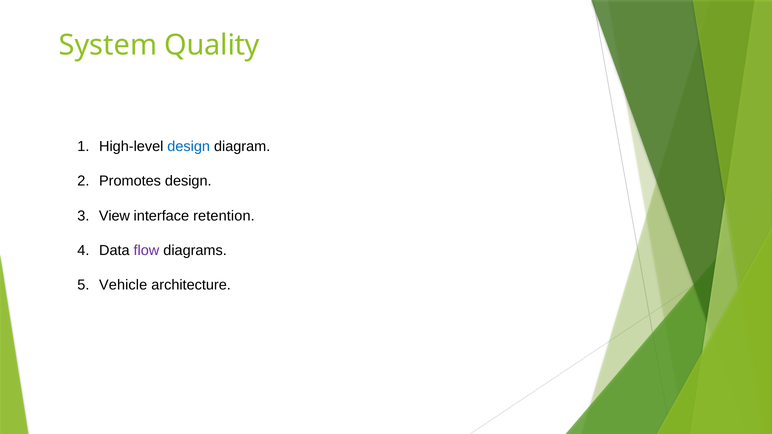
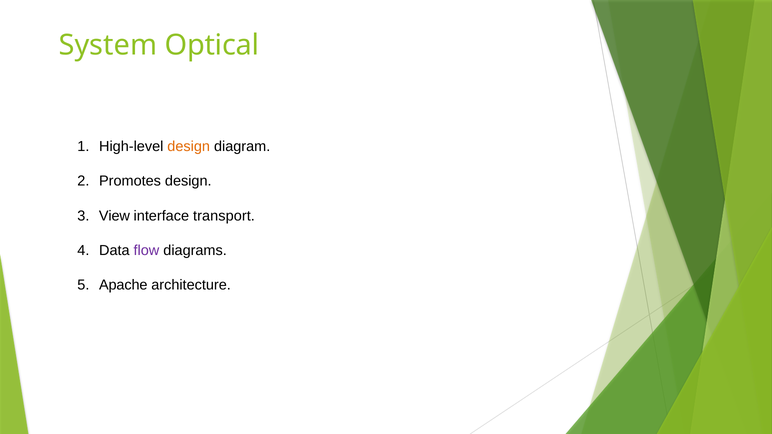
Quality: Quality -> Optical (212, 45)
design colour: blue -> orange (189, 146)
retention: retention -> transport (224, 216)
Vehicle: Vehicle -> Apache (123, 285)
